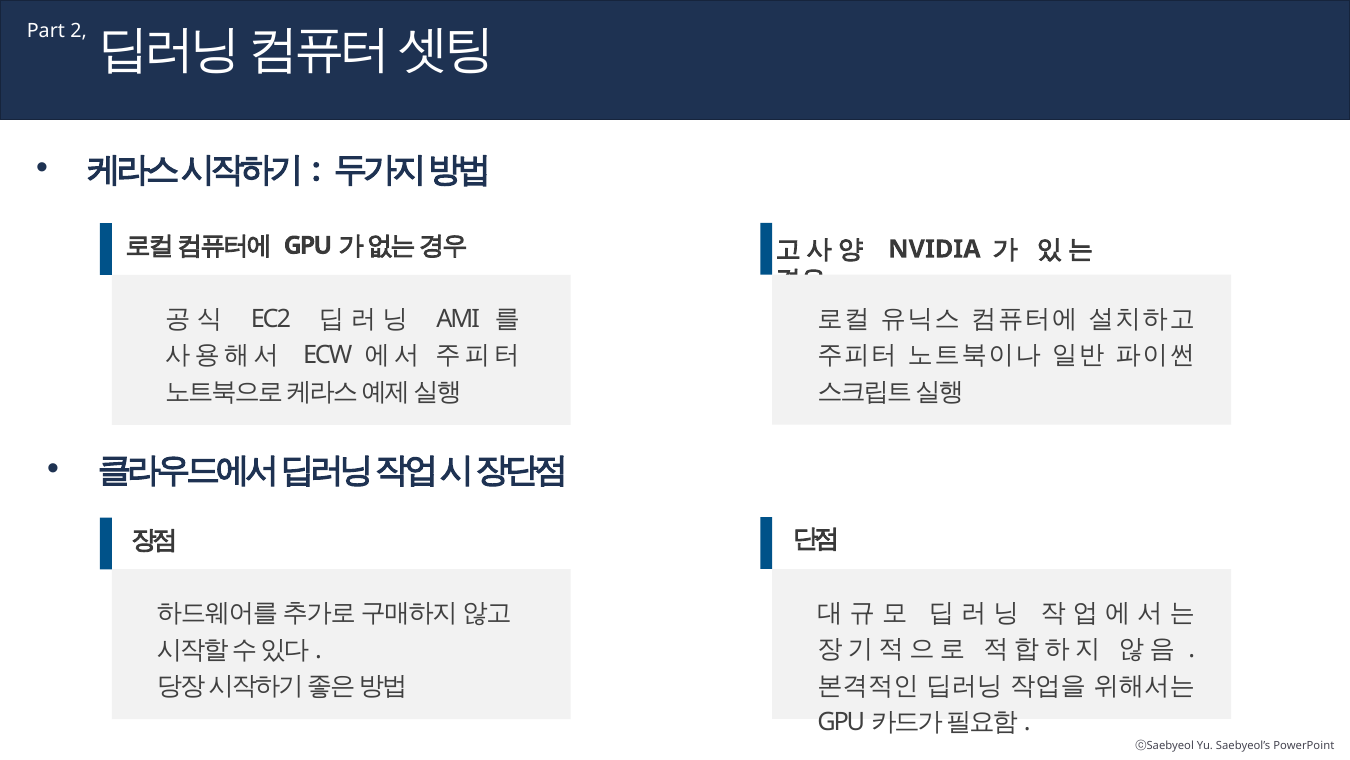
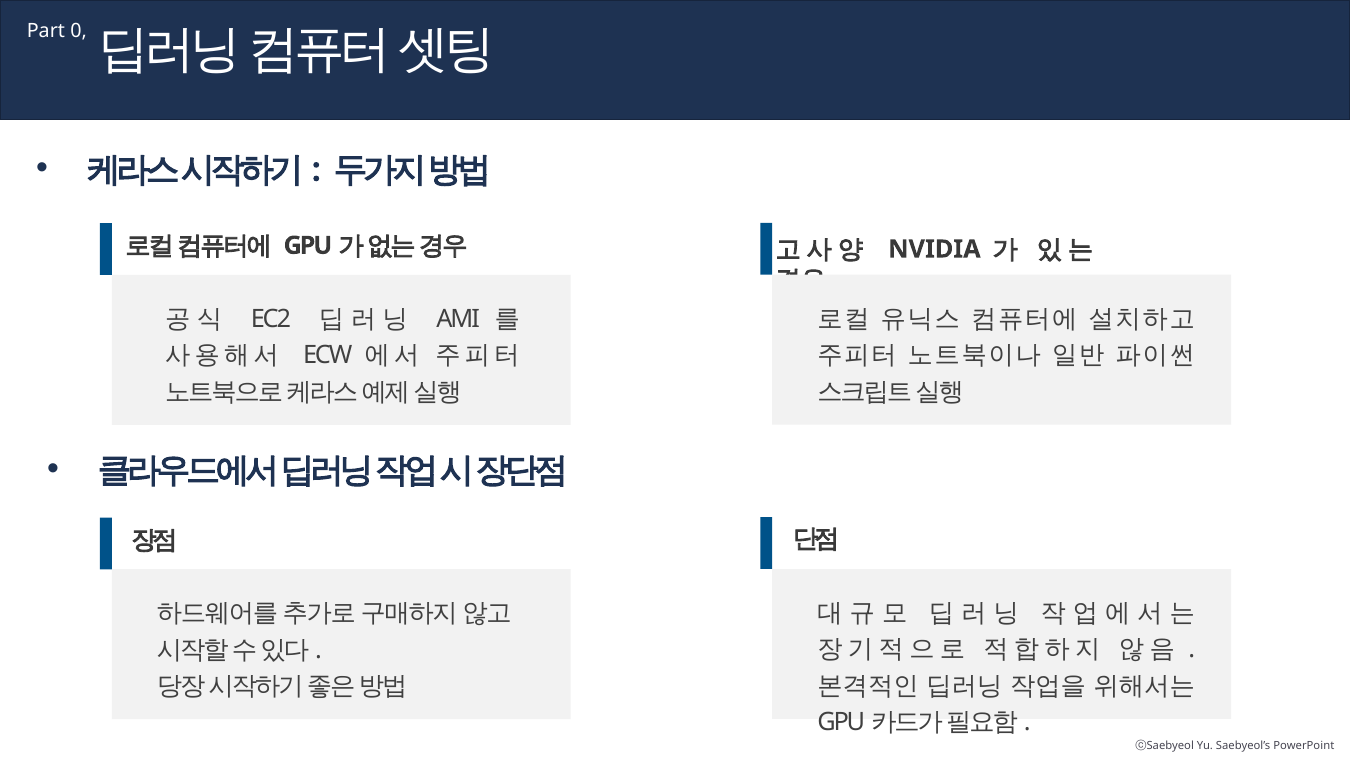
2: 2 -> 0 (79, 31)
